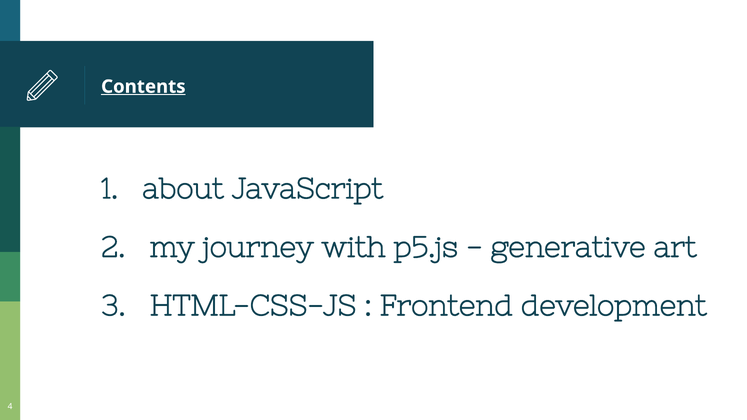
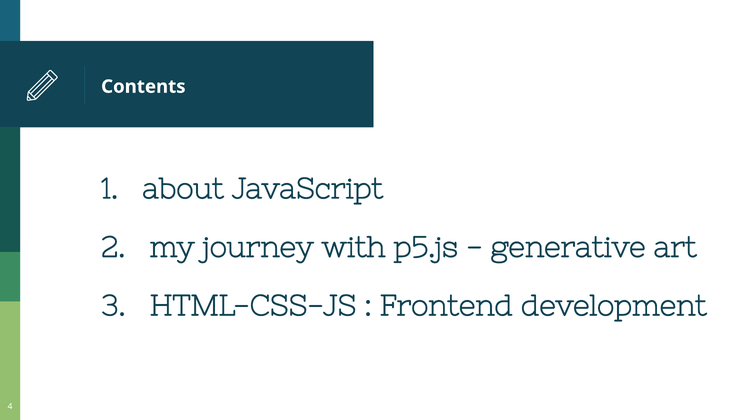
Contents underline: present -> none (143, 87)
